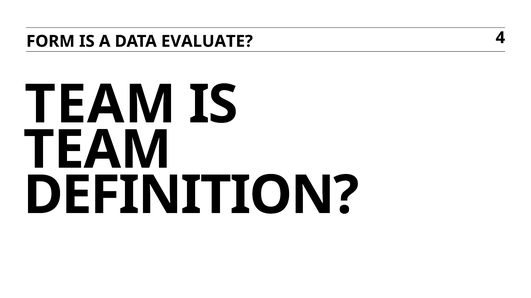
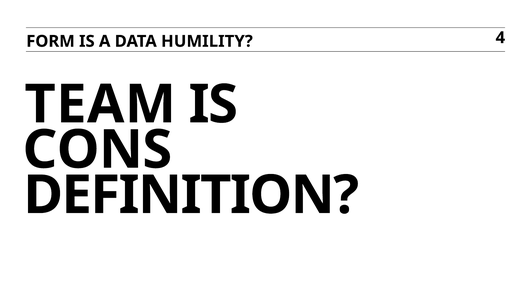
EVALUATE: EVALUATE -> HUMILITY (207, 41)
TEAM: TEAM -> CONS (97, 150)
